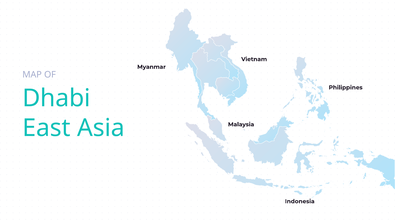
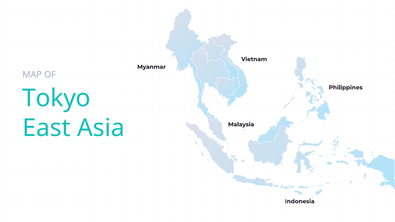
Dhabi: Dhabi -> Tokyo (56, 98)
